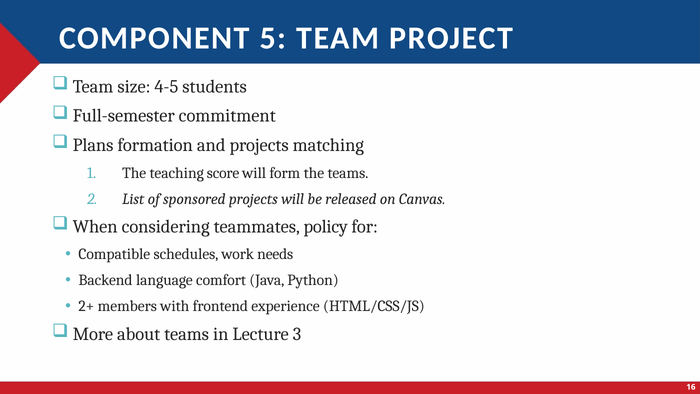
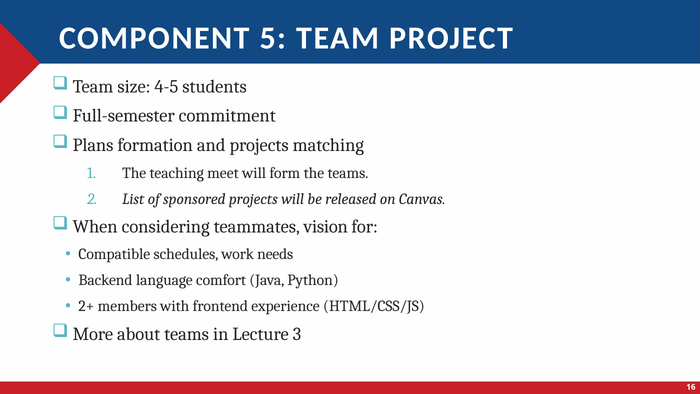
score: score -> meet (223, 173)
policy: policy -> vision (326, 227)
